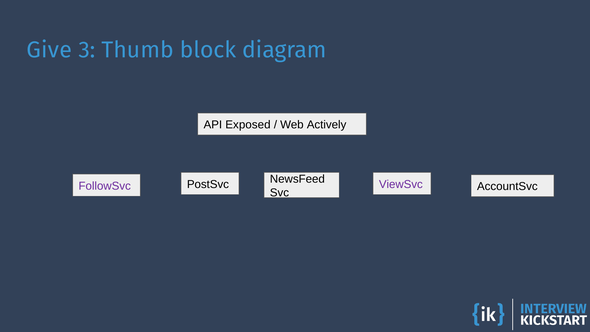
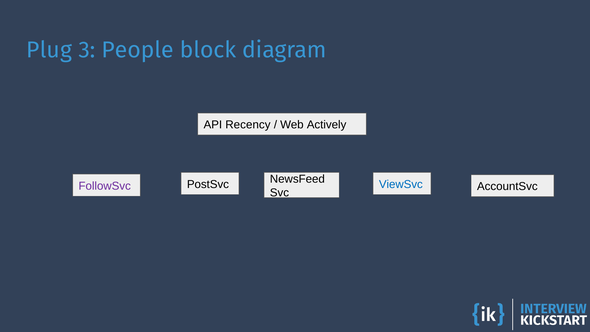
Give: Give -> Plug (49, 50)
Thumb: Thumb -> People (138, 50)
Exposed: Exposed -> Recency (248, 125)
ViewSvc colour: purple -> blue (401, 184)
